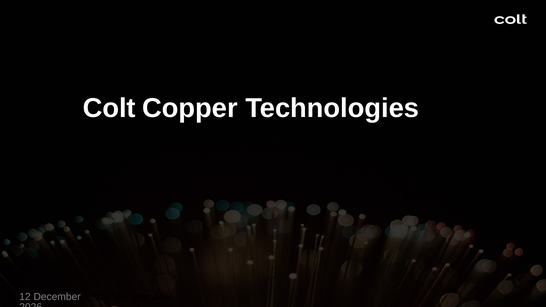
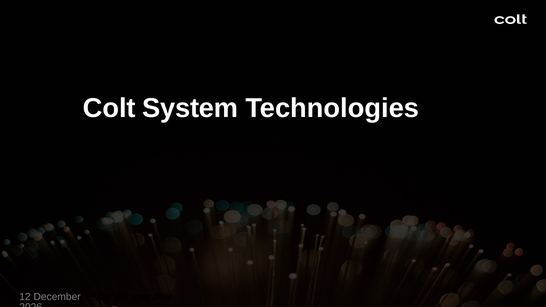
Copper: Copper -> System (190, 108)
